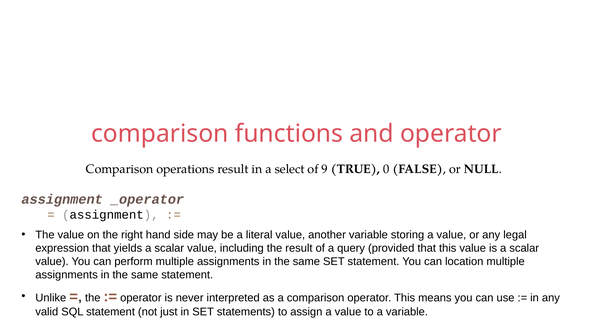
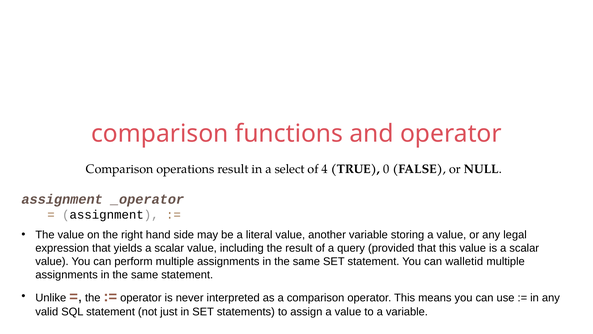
9: 9 -> 4 (325, 169)
location: location -> walletid (464, 261)
